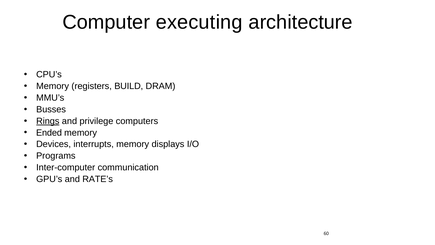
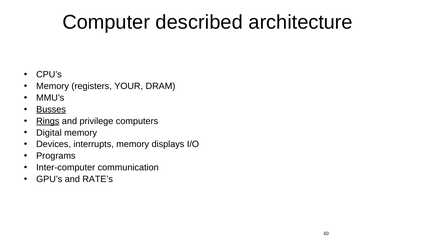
executing: executing -> described (199, 22)
BUILD: BUILD -> YOUR (129, 86)
Busses underline: none -> present (51, 109)
Ended: Ended -> Digital (49, 133)
